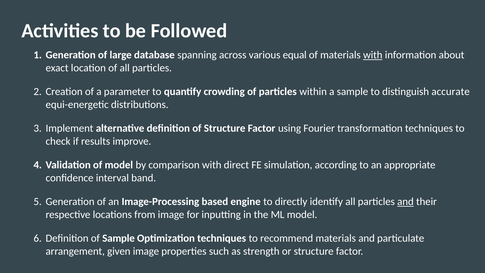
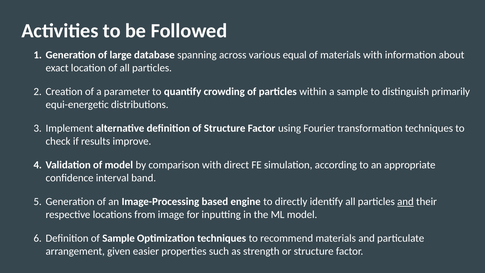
with underline: present -> none (373, 55)
accurate: accurate -> primarily (451, 92)
given image: image -> easier (146, 251)
